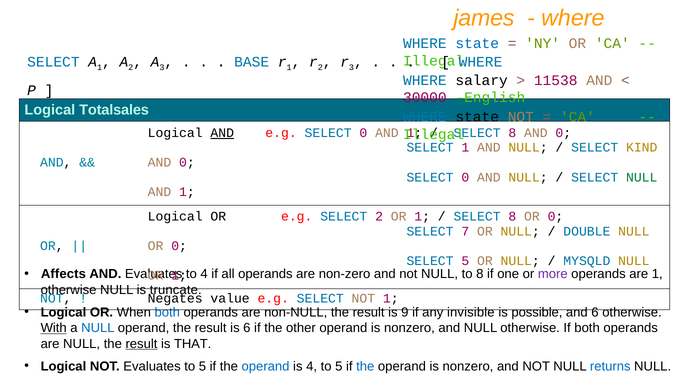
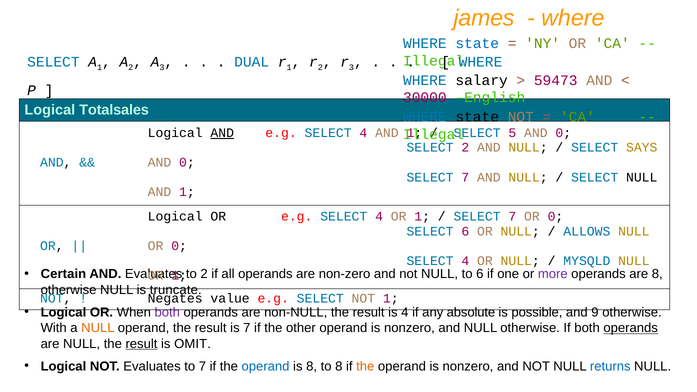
BASE: BASE -> DUAL (252, 62)
11538: 11538 -> 59473 (556, 80)
0: 0 -> 4 (363, 133)
8: 8 -> 5 (512, 133)
SELECT 1: 1 -> 2 (465, 148)
KIND: KIND -> SAYS (642, 148)
0: 0 -> 7 (465, 177)
NULL colour: green -> black (642, 177)
OR e.g SELECT 2: 2 -> 4 (379, 216)
8: 8 -> 7 (512, 216)
SELECT 7: 7 -> 6 (465, 231)
DOUBLE: DOUBLE -> ALLOWS (587, 231)
5: 5 -> 4 (465, 261)
Affects: Affects -> Certain (63, 274)
to 4: 4 -> 2 (204, 274)
to 8: 8 -> 6 (480, 274)
are 1: 1 -> 8 (657, 274)
both colour: blue -> purple (167, 312)
is 9: 9 -> 4 (405, 312)
invisible: invisible -> absolute (471, 312)
and 6: 6 -> 9 (595, 312)
With underline: present -> none (54, 328)
NULL colour: blue -> orange (98, 328)
is 6: 6 -> 7 (247, 328)
operands underline: none -> present (631, 328)
THAT: THAT -> OMIT (193, 344)
Evaluates to 5: 5 -> 7 (202, 366)
is 4: 4 -> 8 (312, 366)
5: 5 -> 8 (339, 366)
the colour: blue -> orange (365, 366)
